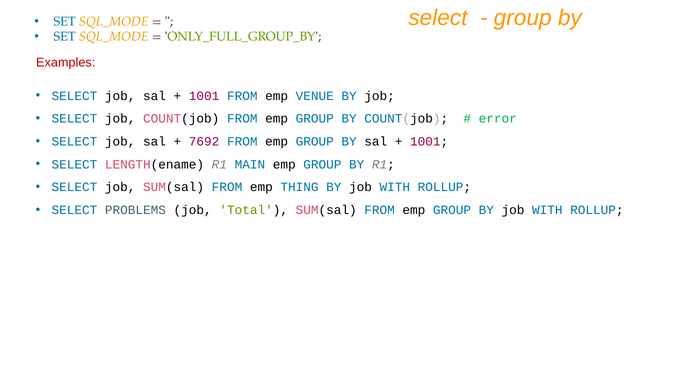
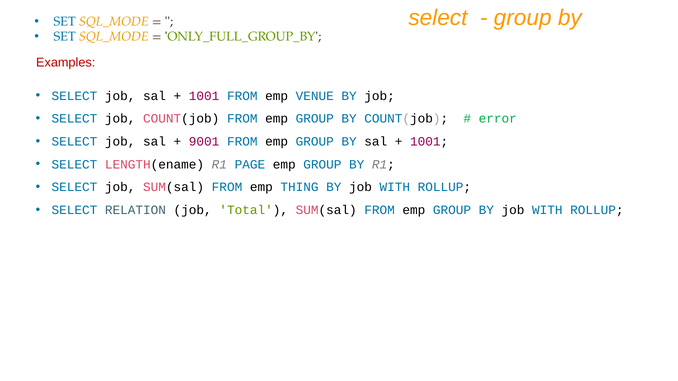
7692: 7692 -> 9001 (204, 142)
MAIN: MAIN -> PAGE (250, 165)
PROBLEMS: PROBLEMS -> RELATION (135, 210)
